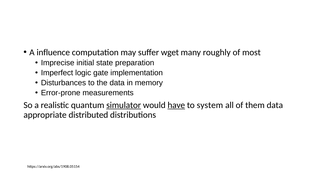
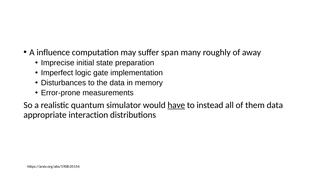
wget: wget -> span (170, 52)
most: most -> away (252, 52)
simulator underline: present -> none (124, 105)
system: system -> instead (210, 105)
distributed: distributed -> interaction (88, 115)
